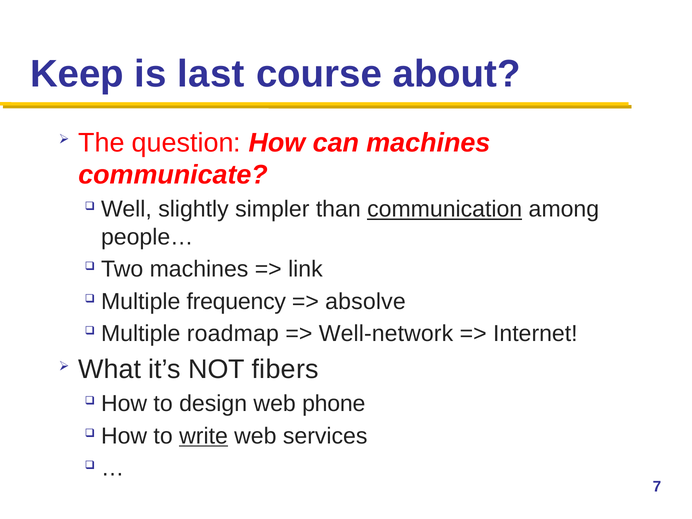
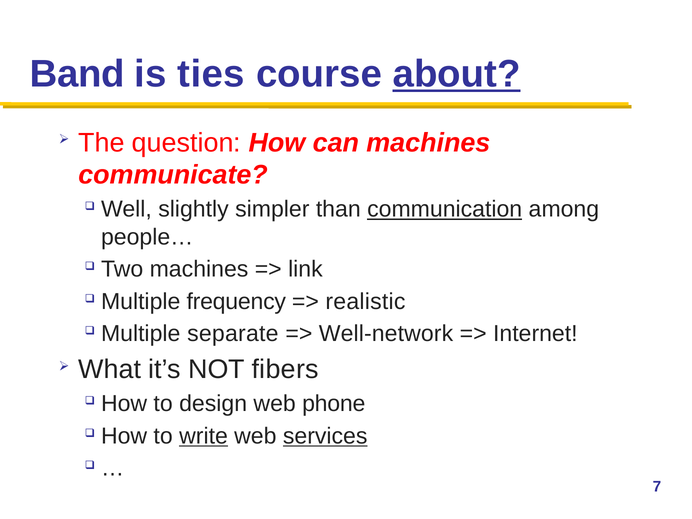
Keep: Keep -> Band (77, 74)
last: last -> ties (211, 74)
about underline: none -> present (457, 74)
absolve: absolve -> realistic (365, 302)
roadmap: roadmap -> separate (233, 334)
services underline: none -> present (325, 436)
